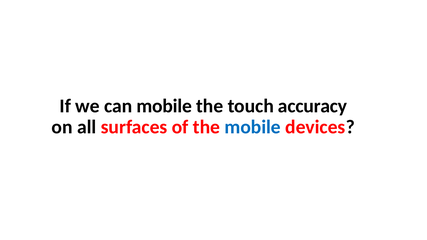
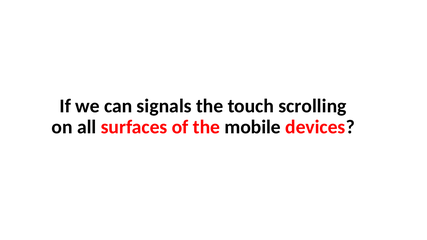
can mobile: mobile -> signals (164, 106)
accuracy: accuracy -> scrolling (312, 106)
mobile colour: blue -> black (253, 127)
